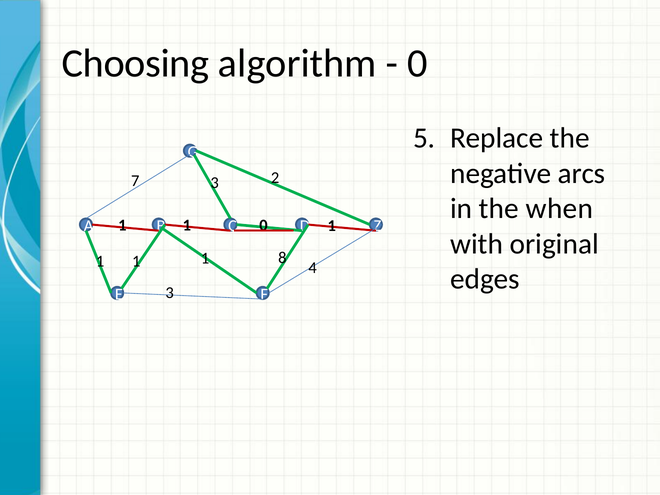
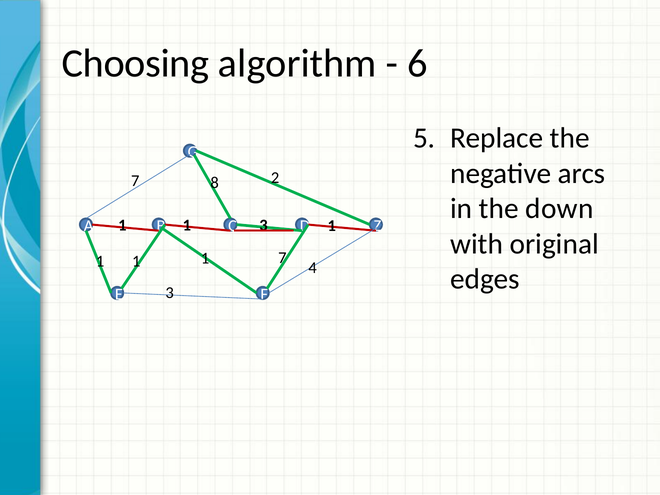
0: 0 -> 6 (417, 64)
7 3: 3 -> 8 (215, 183)
when: when -> down (559, 209)
1 0: 0 -> 3 (264, 225)
1 8: 8 -> 7 (282, 258)
